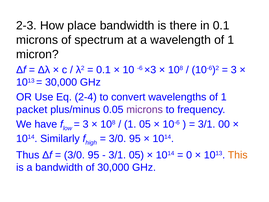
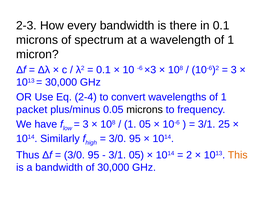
place: place -> every (82, 26)
microns colour: purple -> black (145, 109)
00: 00 -> 25 (224, 124)
0: 0 -> 2 (189, 155)
